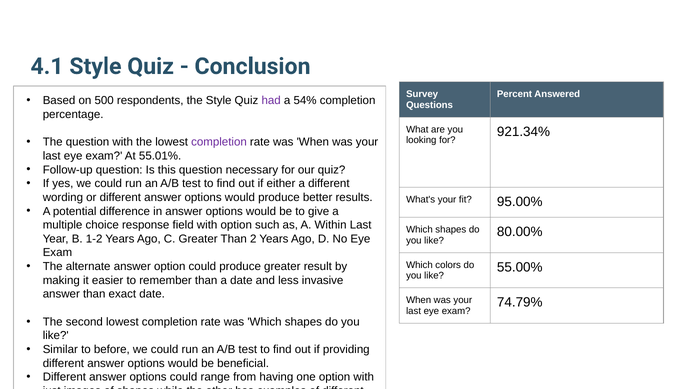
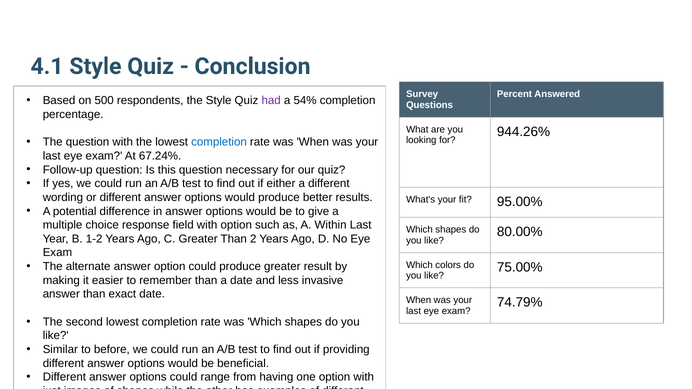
921.34%: 921.34% -> 944.26% (524, 132)
completion colour: purple -> blue (219, 142)
55.01%: 55.01% -> 67.24% (160, 156)
55.00%: 55.00% -> 75.00% (520, 267)
